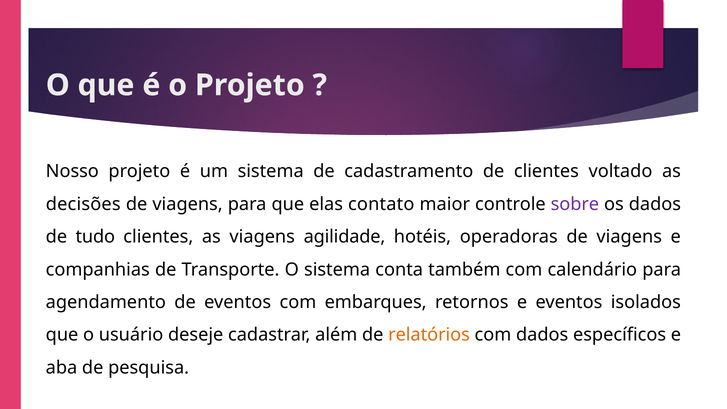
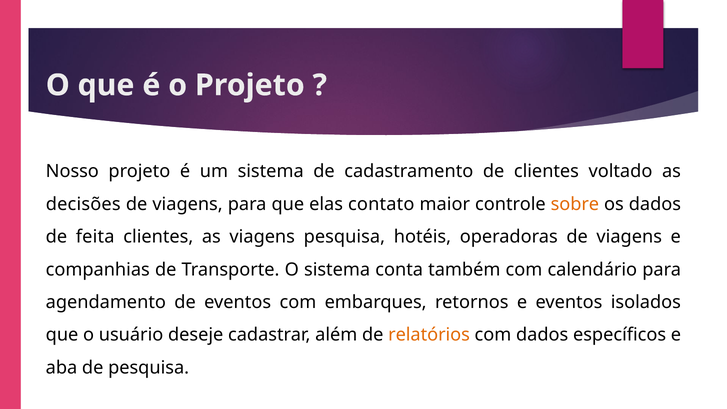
sobre colour: purple -> orange (575, 204)
tudo: tudo -> feita (95, 237)
viagens agilidade: agilidade -> pesquisa (344, 237)
